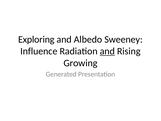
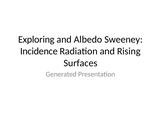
Influence: Influence -> Incidence (39, 51)
and underline: present -> none (107, 51)
Growing: Growing -> Surfaces (80, 63)
